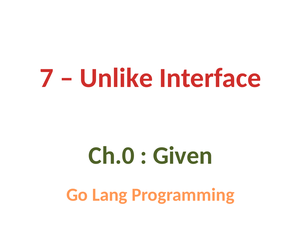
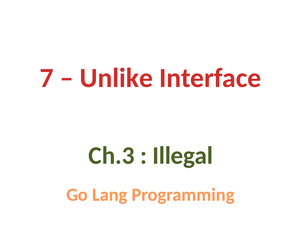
Ch.0: Ch.0 -> Ch.3 (112, 155)
Given: Given -> Illegal (183, 155)
